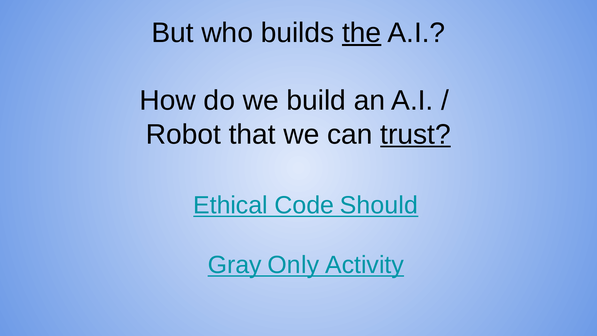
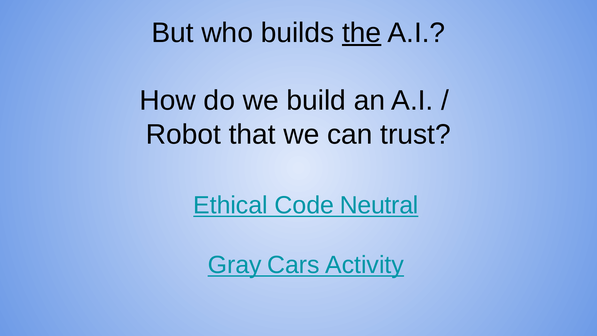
trust underline: present -> none (415, 134)
Should: Should -> Neutral (379, 205)
Only: Only -> Cars (293, 265)
